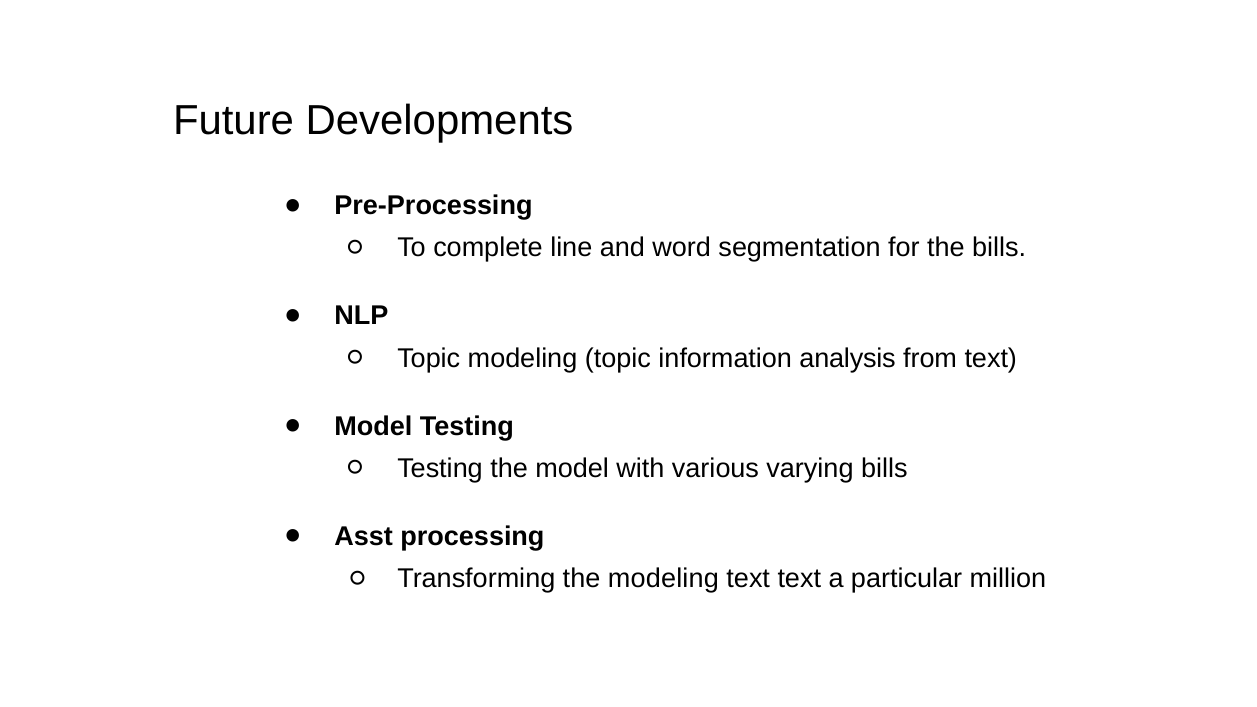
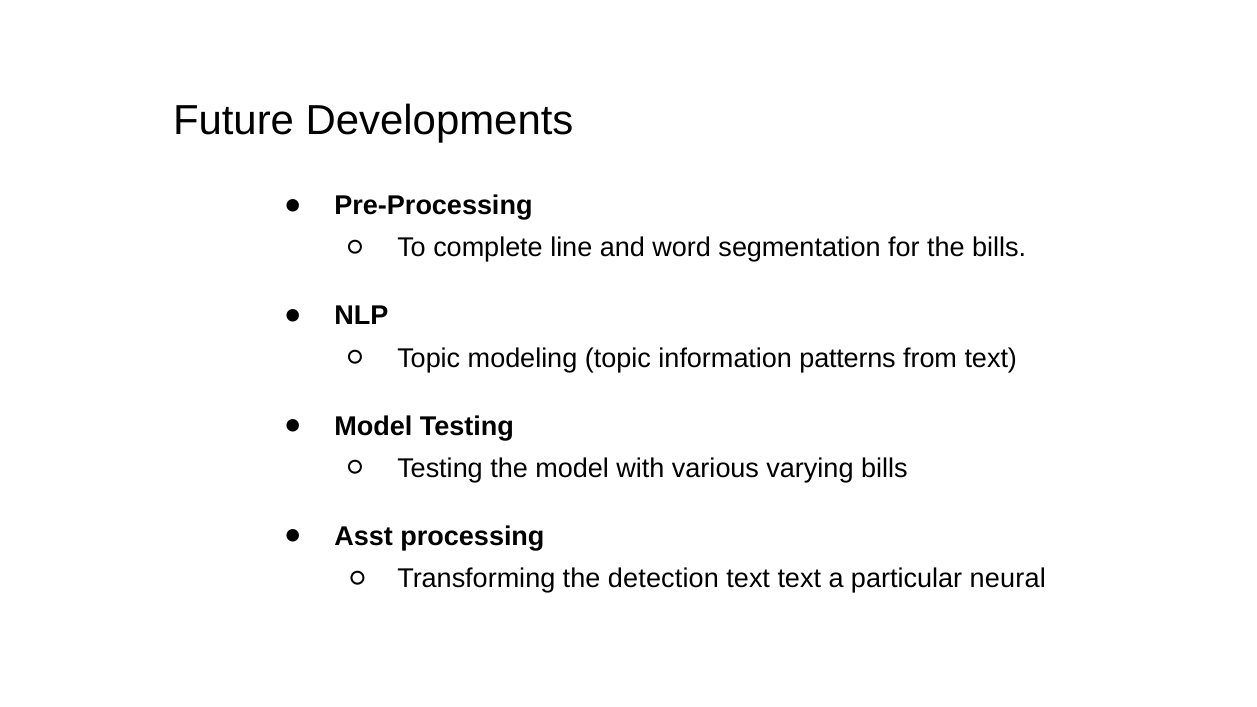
analysis: analysis -> patterns (848, 358)
the modeling: modeling -> detection (663, 579)
million: million -> neural (1008, 579)
